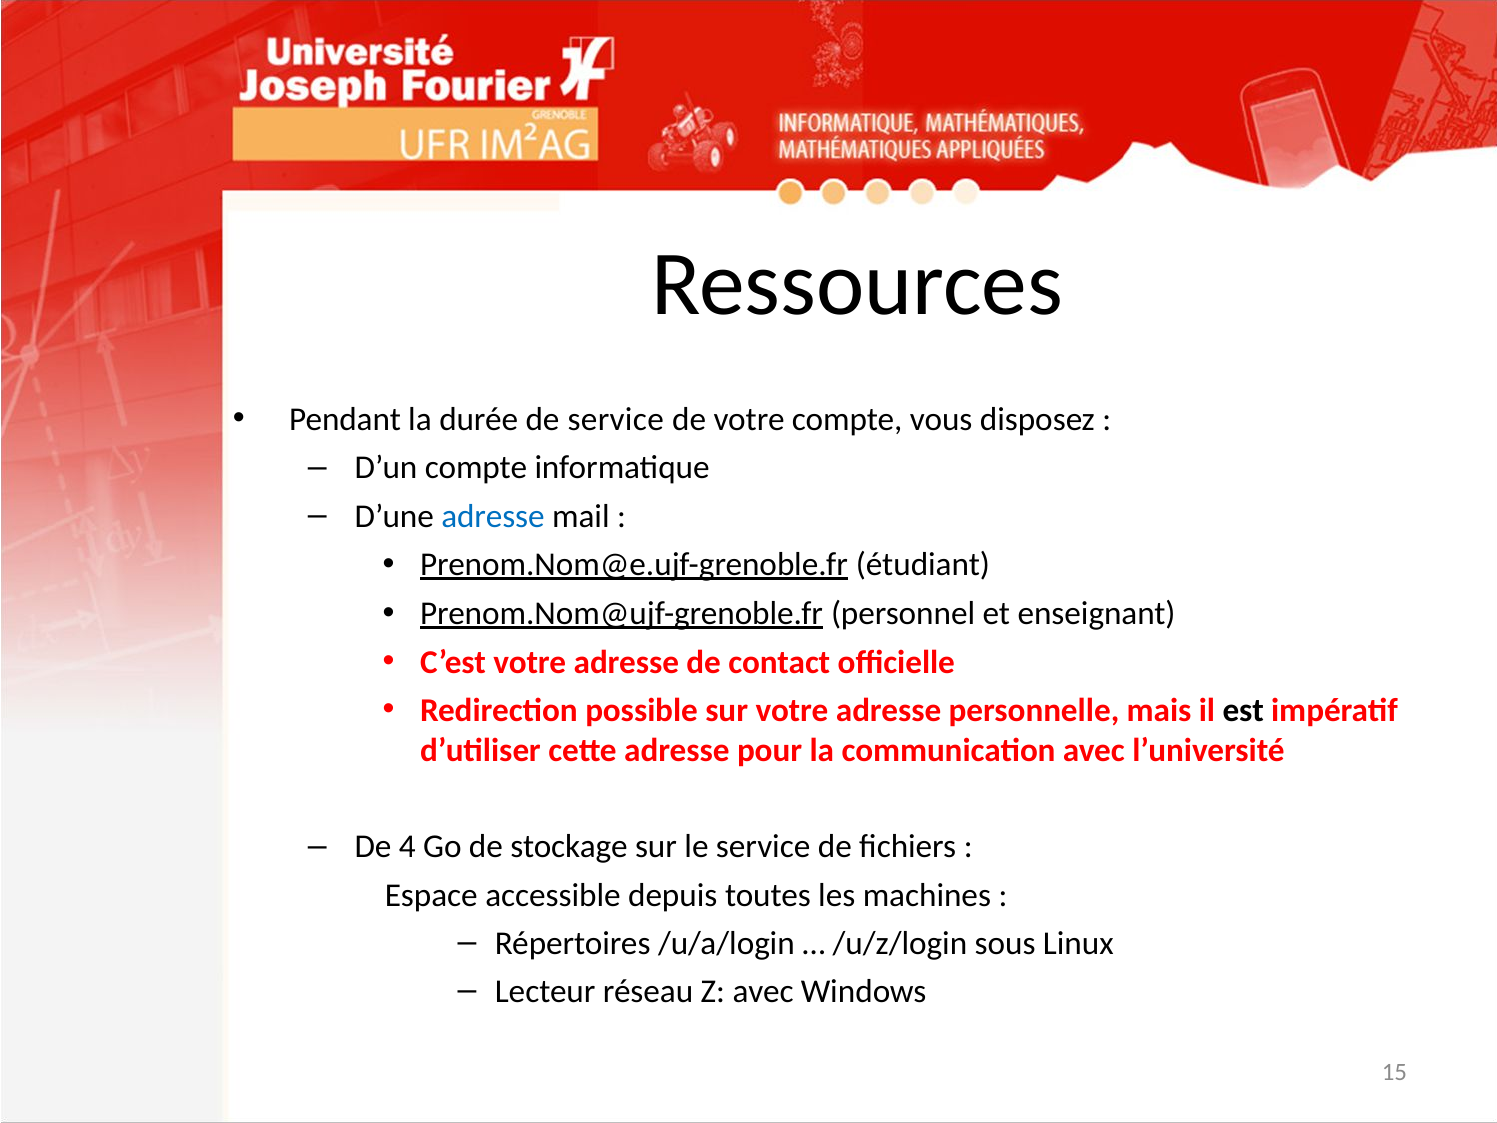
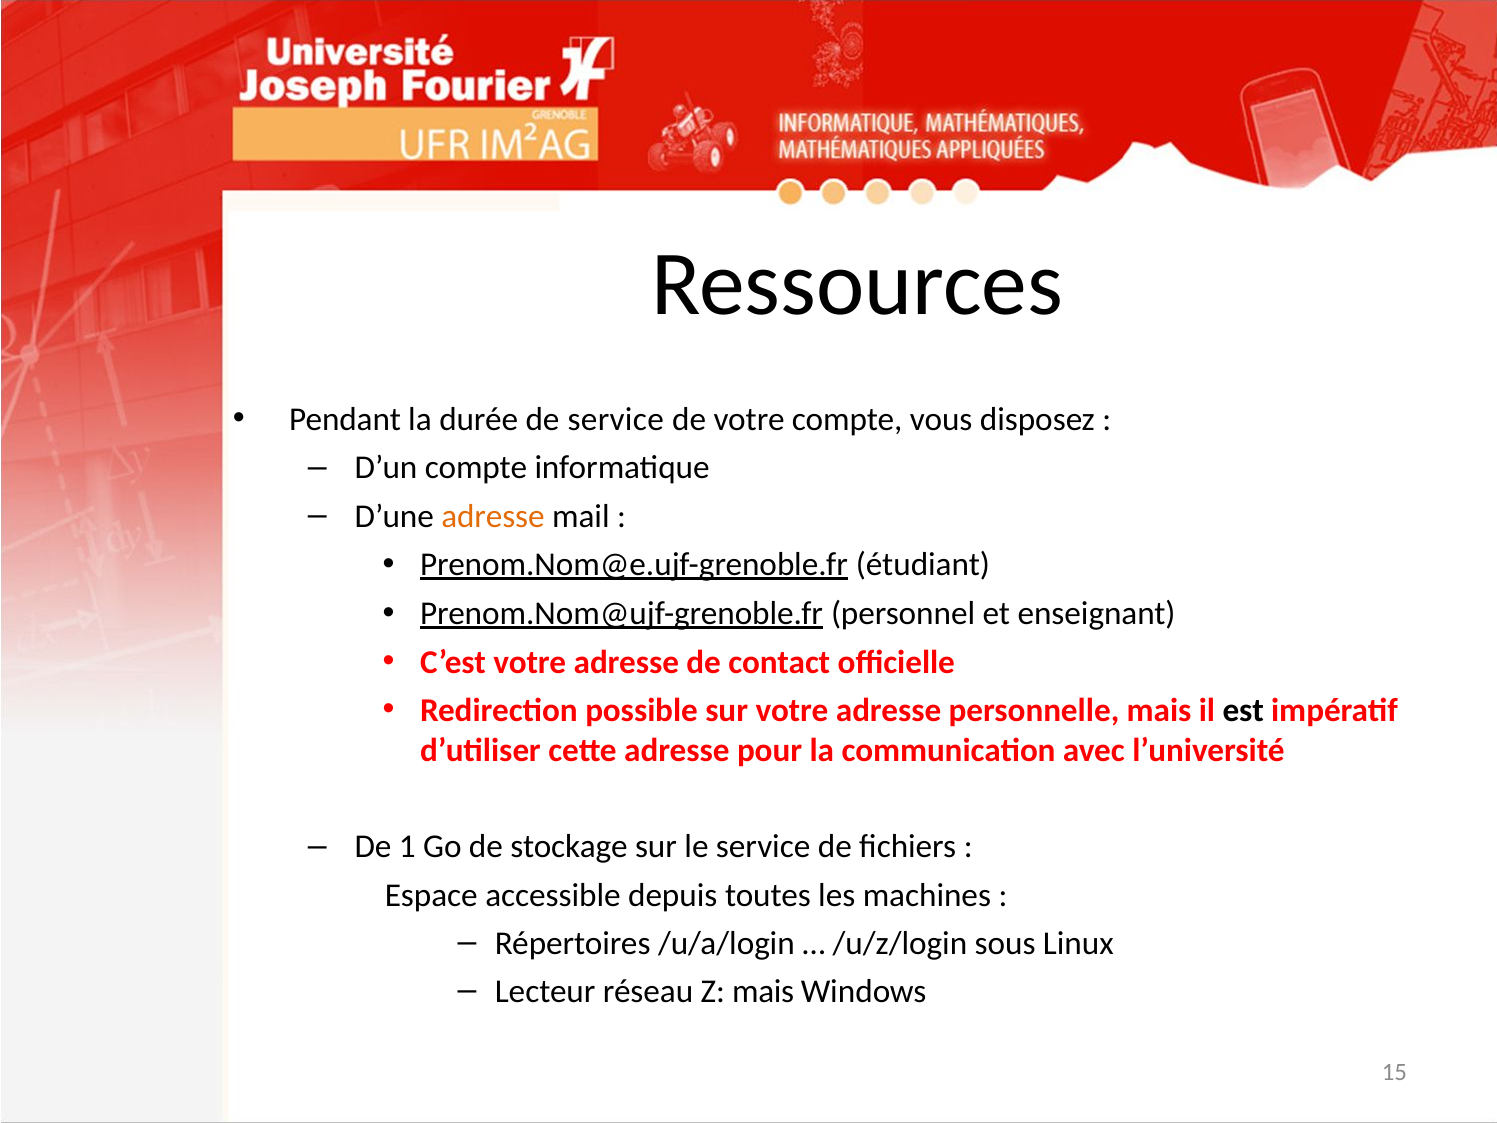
adresse colour: blue -> orange (493, 516)
4: 4 -> 1 (407, 847)
Z avec: avec -> mais (763, 991)
